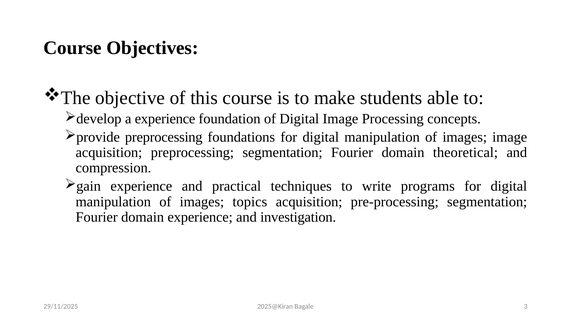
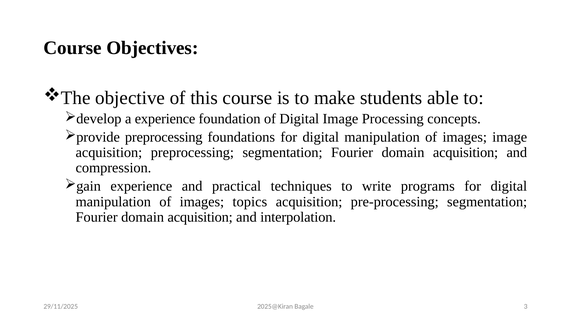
theoretical: theoretical -> acquisition (466, 153)
experience: experience -> acquisition (200, 217)
investigation: investigation -> interpolation (298, 217)
